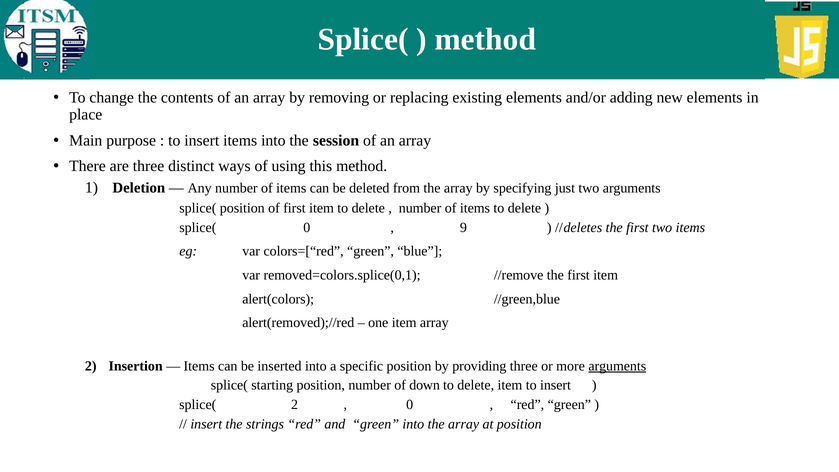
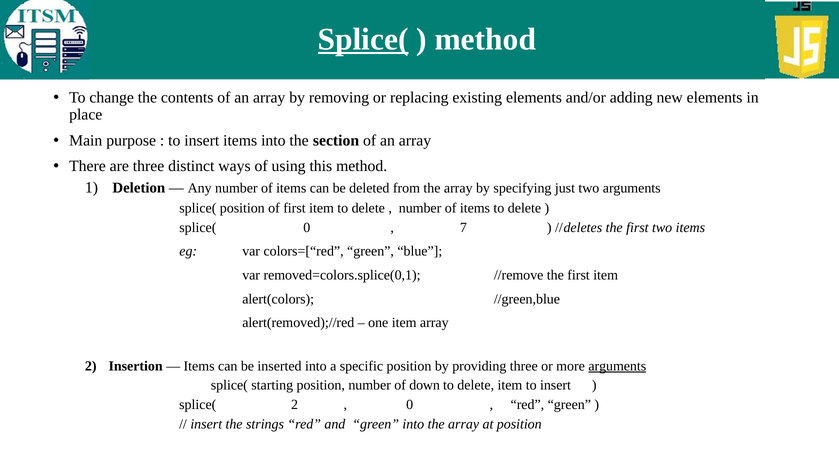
Splice( underline: none -> present (363, 39)
session: session -> section (336, 141)
9: 9 -> 7 (463, 227)
